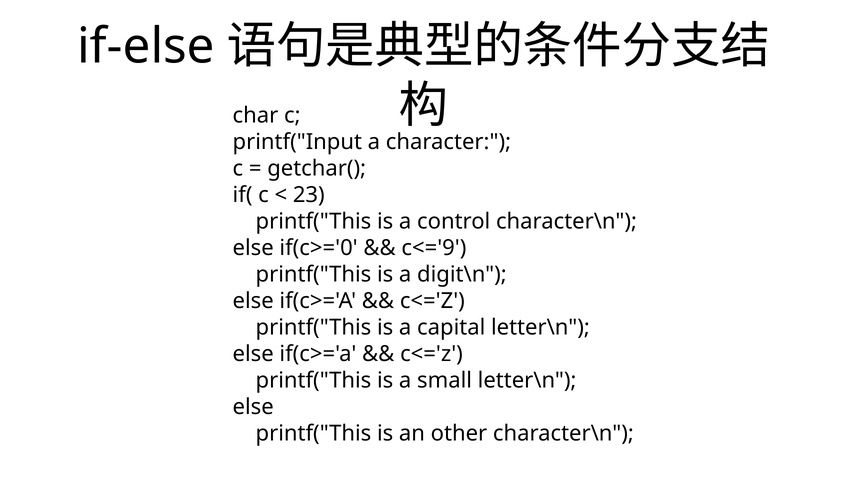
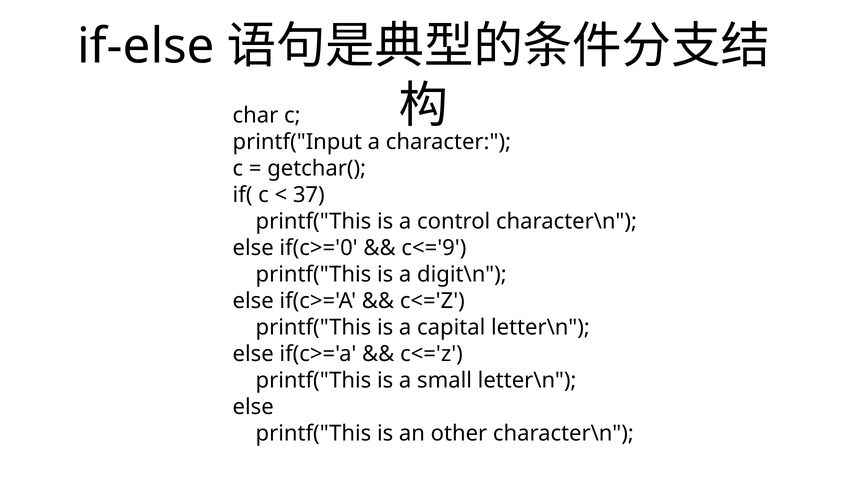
23: 23 -> 37 (309, 195)
